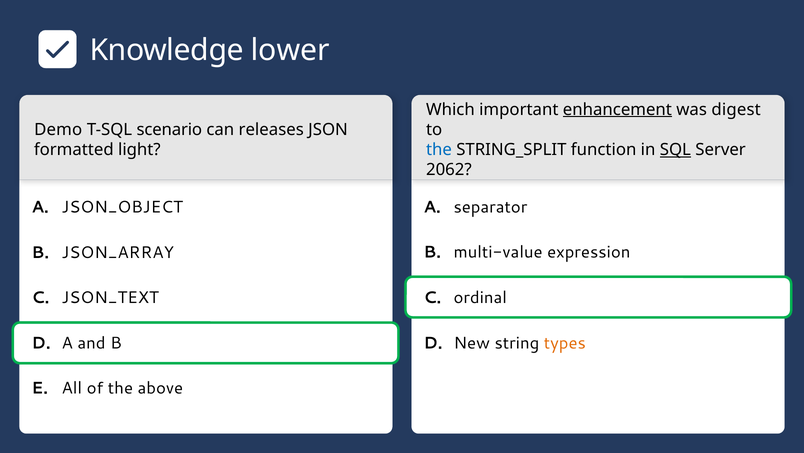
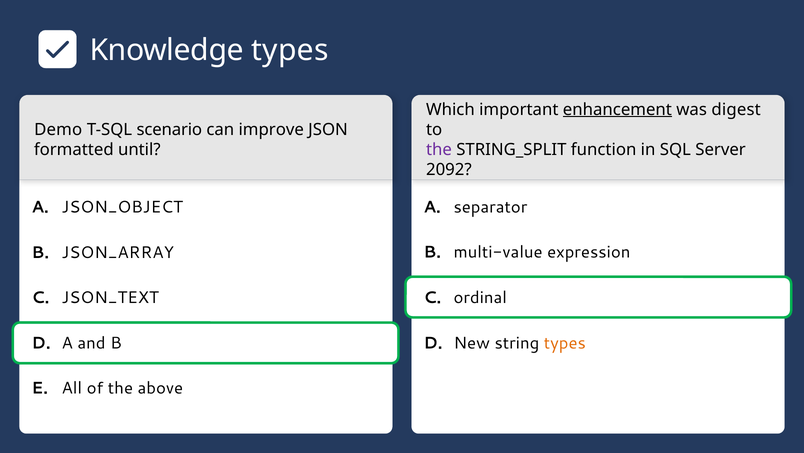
Knowledge lower: lower -> types (290, 50)
releases: releases -> improve (271, 129)
light: light -> until (139, 150)
the colour: blue -> purple (439, 150)
SQL underline: present -> none (675, 150)
2062: 2062 -> 2092 (449, 170)
